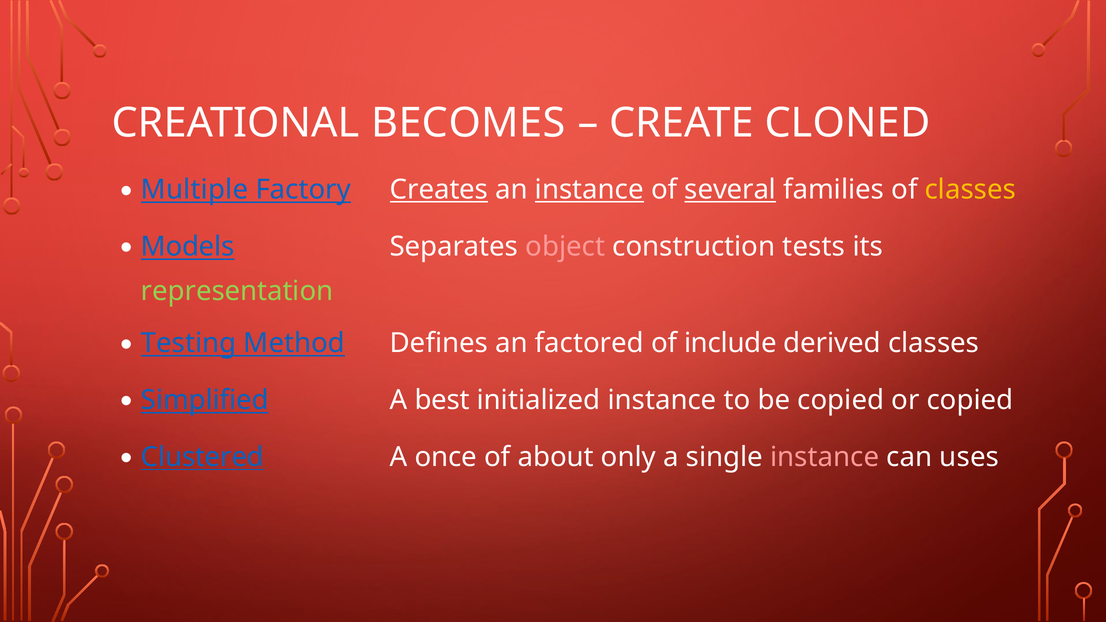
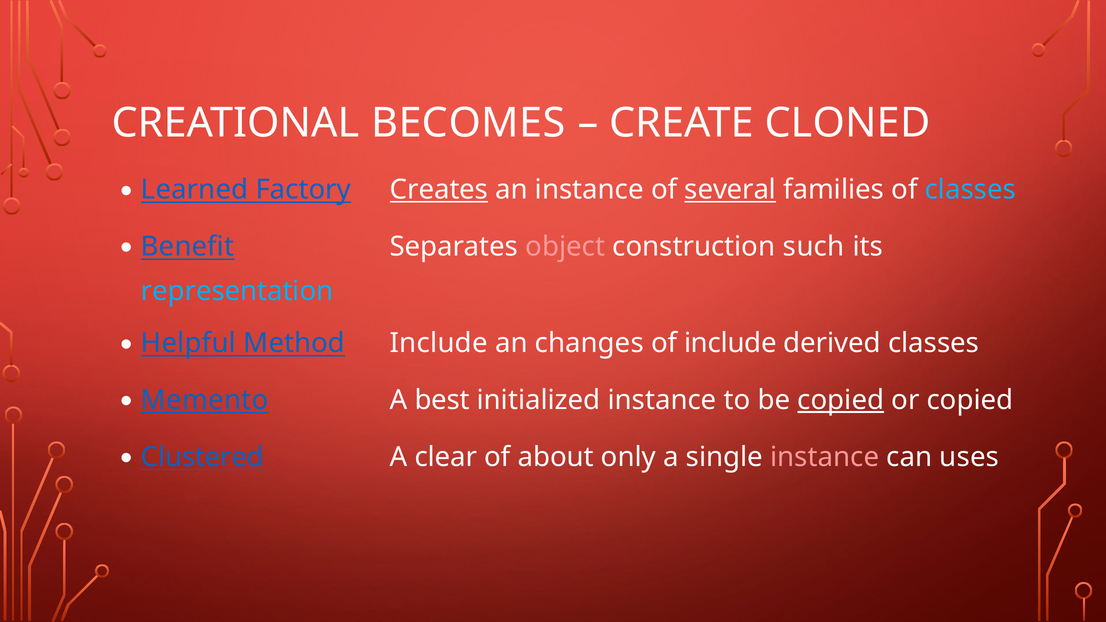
Multiple: Multiple -> Learned (195, 190)
instance underline: present -> none (589, 190)
classes colour: yellow -> light blue (970, 190)
Models: Models -> Benefit (188, 247)
tests: tests -> such (814, 247)
representation colour: light green -> light blue (237, 291)
Testing: Testing -> Helpful (188, 343)
Method Defines: Defines -> Include (439, 343)
factored: factored -> changes (589, 343)
Simplified: Simplified -> Memento (205, 400)
copied underline: none -> present (841, 400)
once: once -> clear (446, 457)
